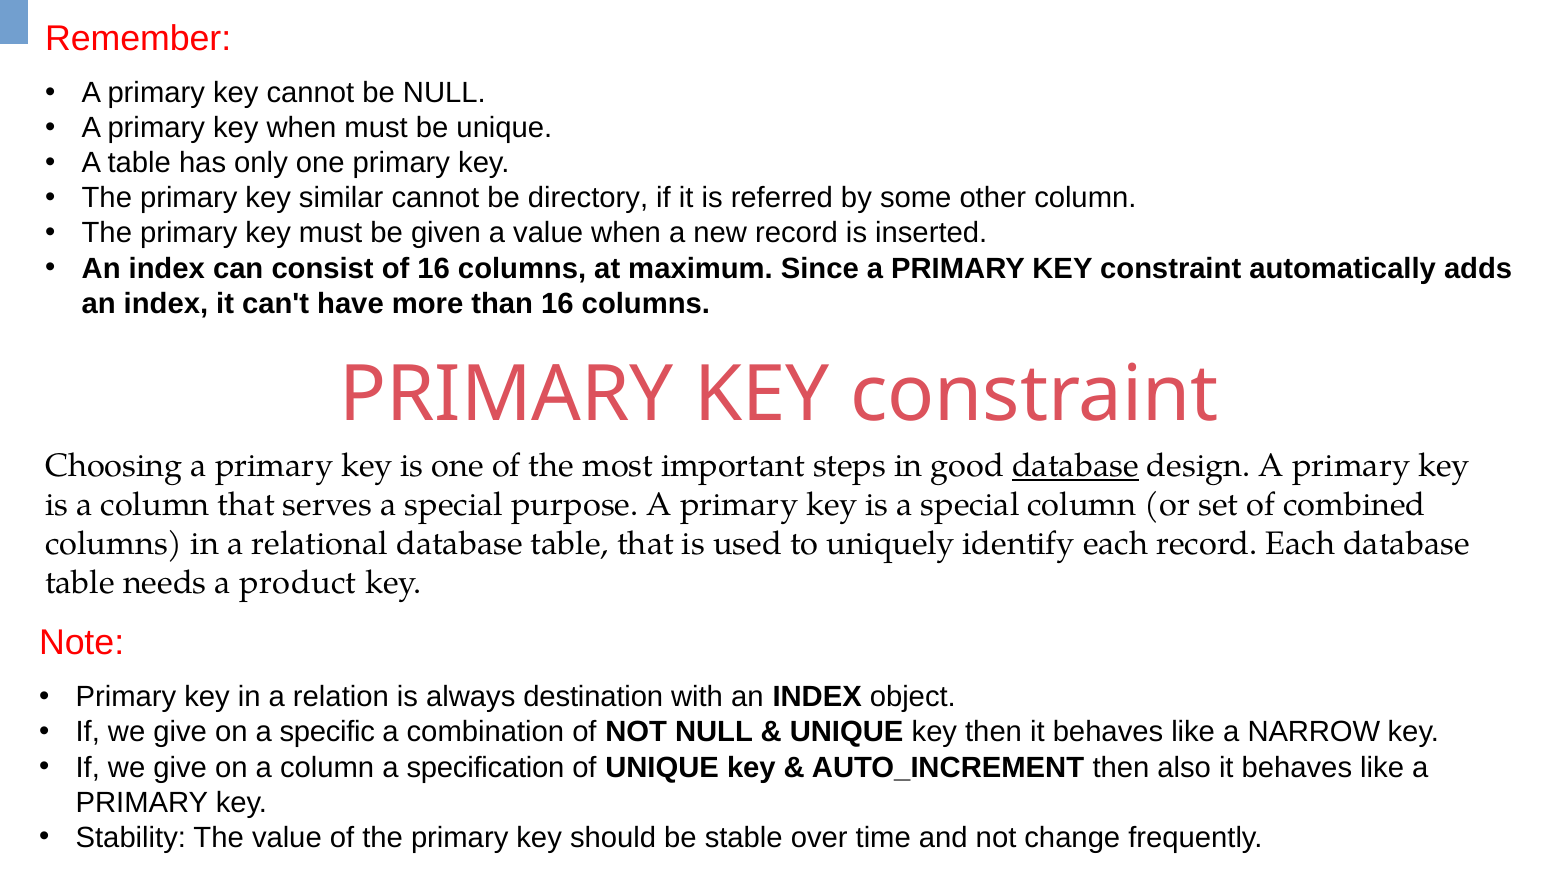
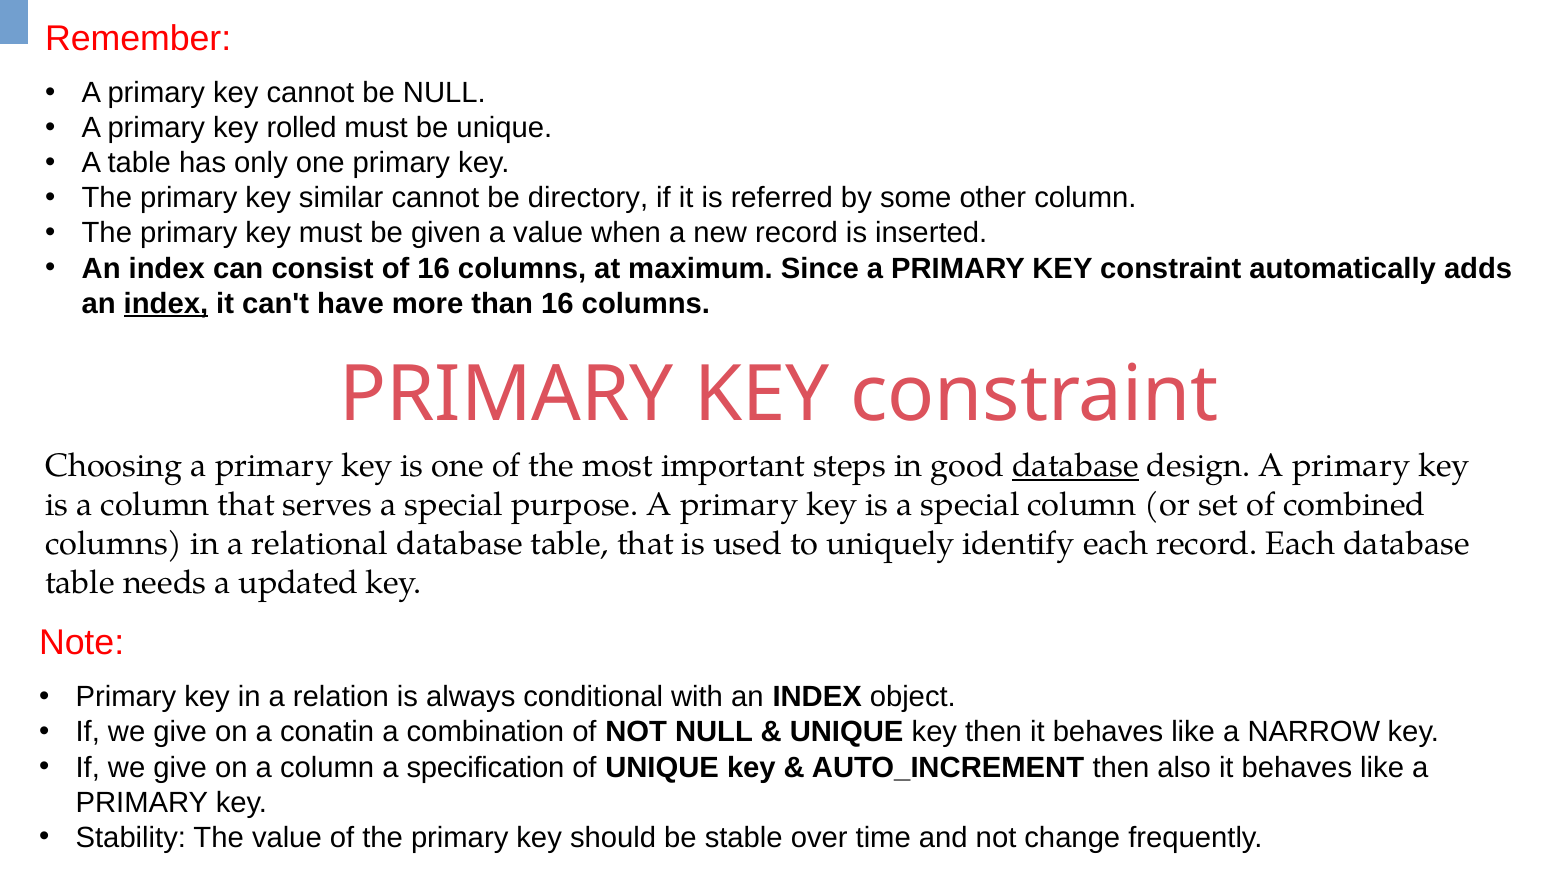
key when: when -> rolled (302, 128)
index underline: none -> present (166, 303)
product: product -> updated (299, 583)
destination: destination -> conditional (593, 697)
specific: specific -> conatin (327, 732)
